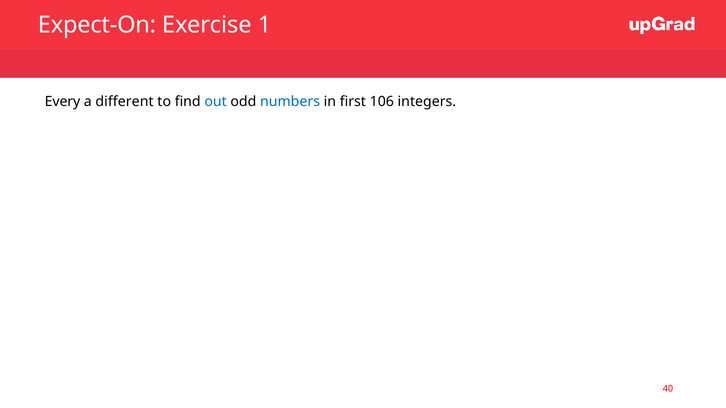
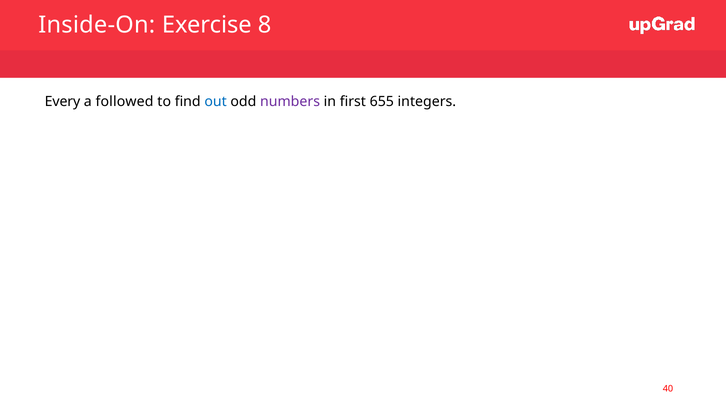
Expect-On: Expect-On -> Inside-On (97, 25)
1: 1 -> 8 (265, 25)
different: different -> followed (125, 102)
numbers colour: blue -> purple (290, 102)
106: 106 -> 655 (382, 102)
